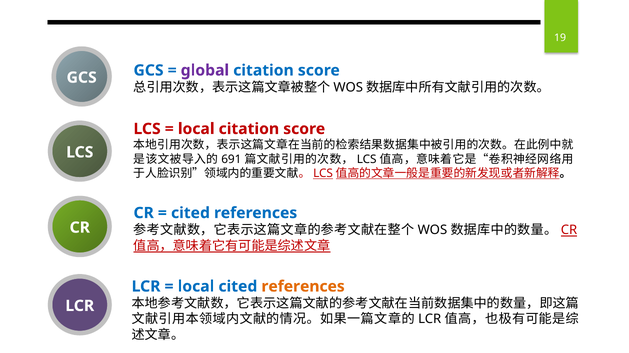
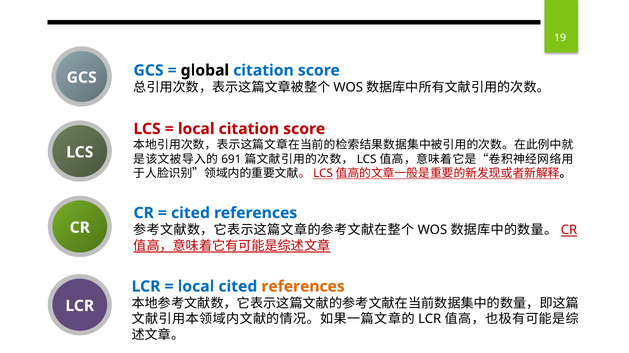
global colour: purple -> black (205, 70)
